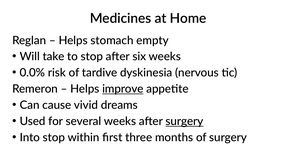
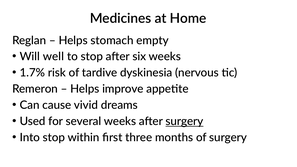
take: take -> well (53, 57)
0.0%: 0.0% -> 1.7% (32, 73)
improve underline: present -> none (123, 89)
